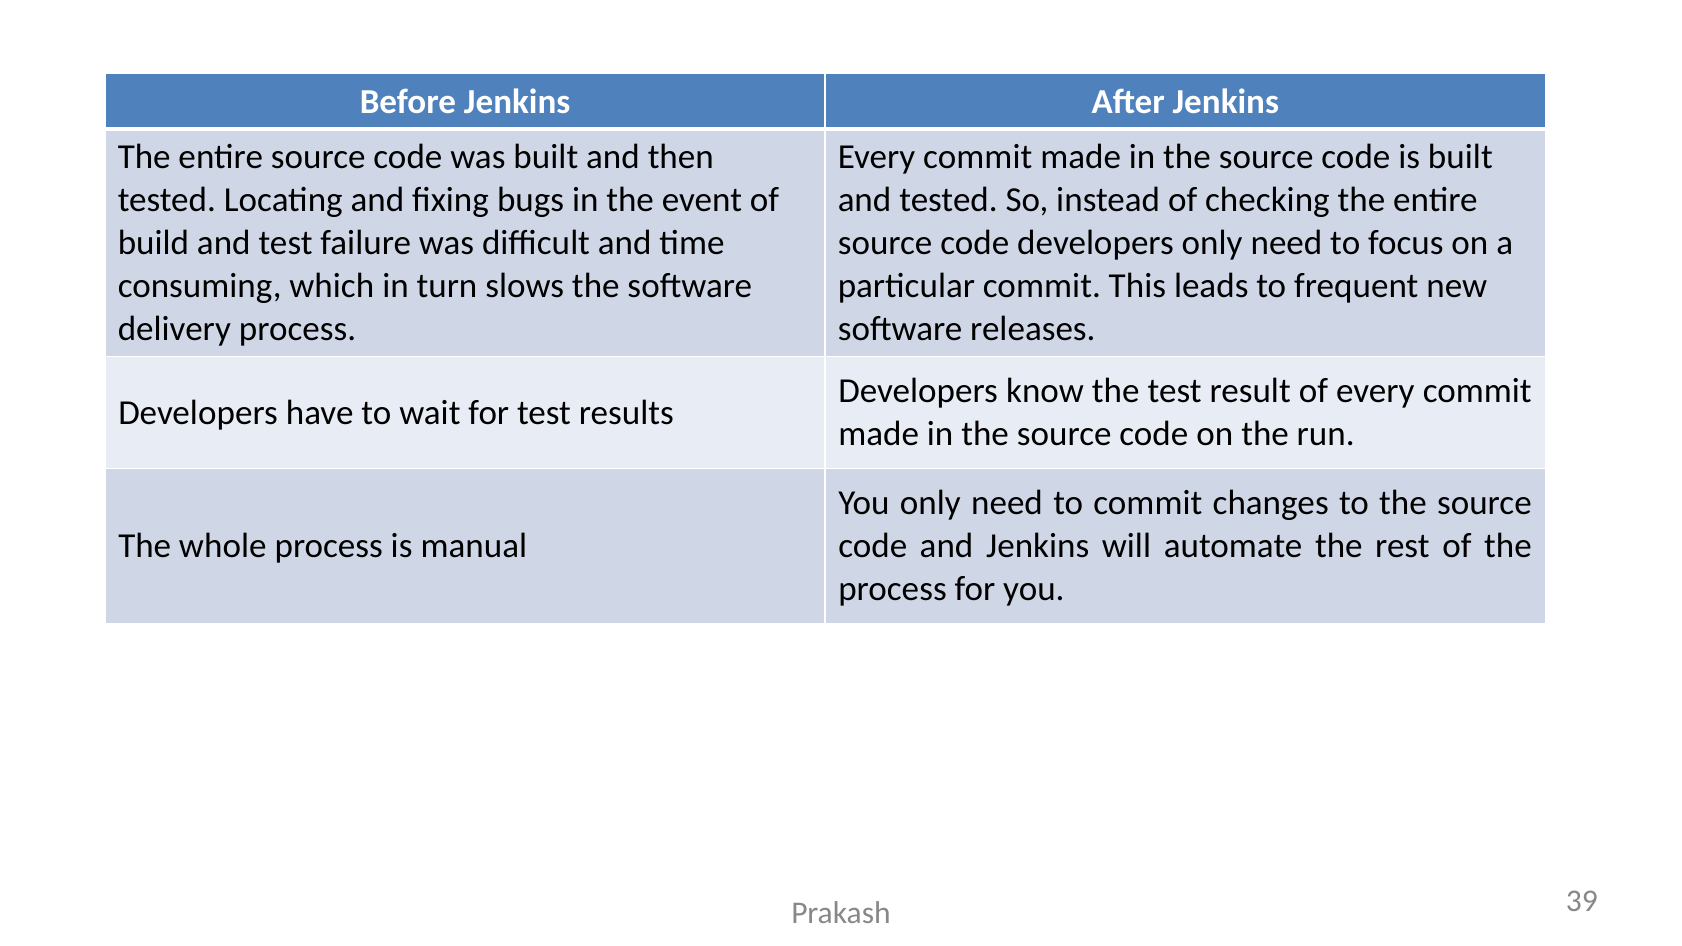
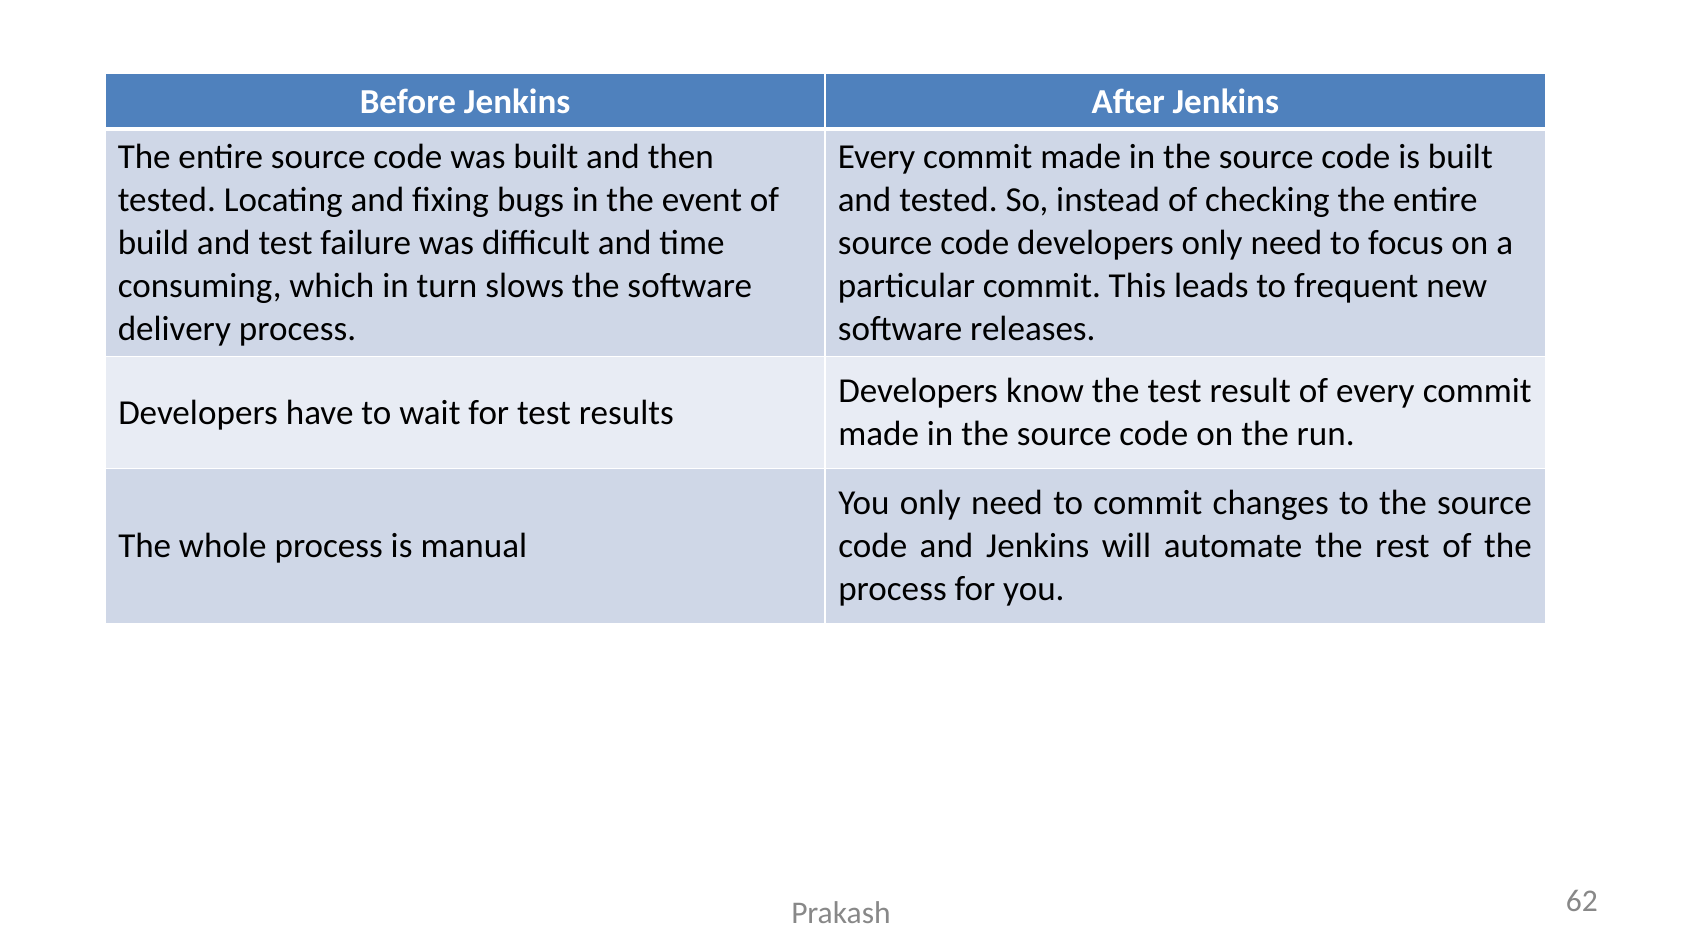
39: 39 -> 62 (1582, 901)
